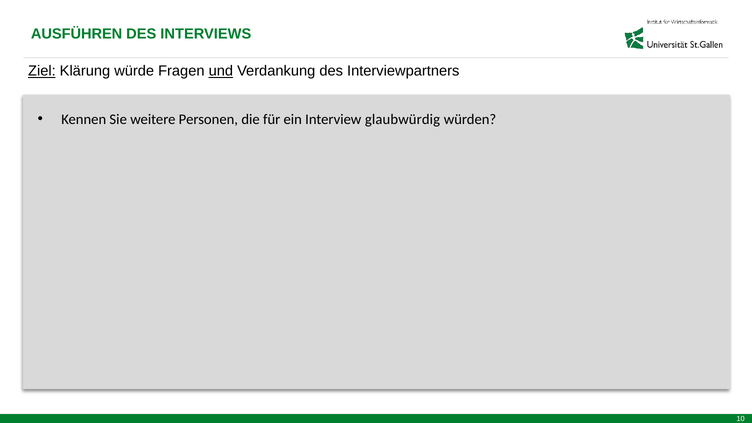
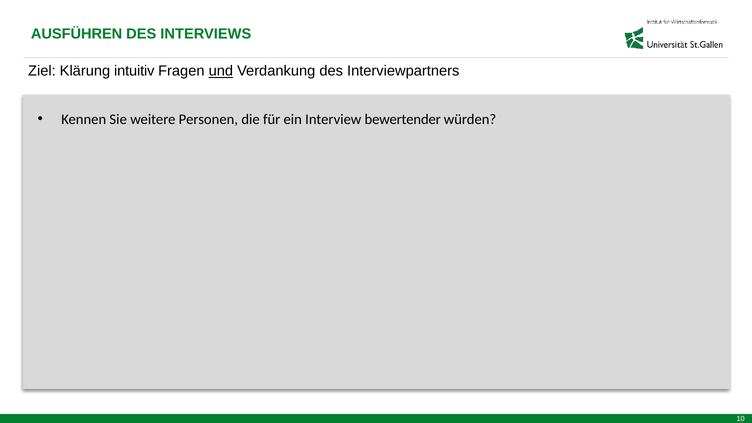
Ziel underline: present -> none (42, 71)
würde: würde -> intuitiv (134, 71)
glaubwürdig: glaubwürdig -> bewertender (403, 119)
